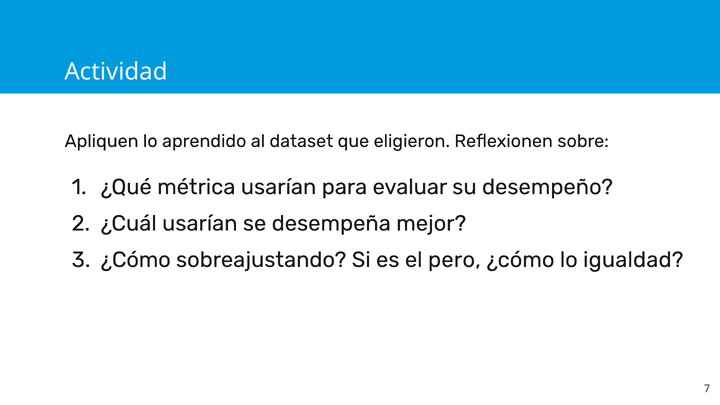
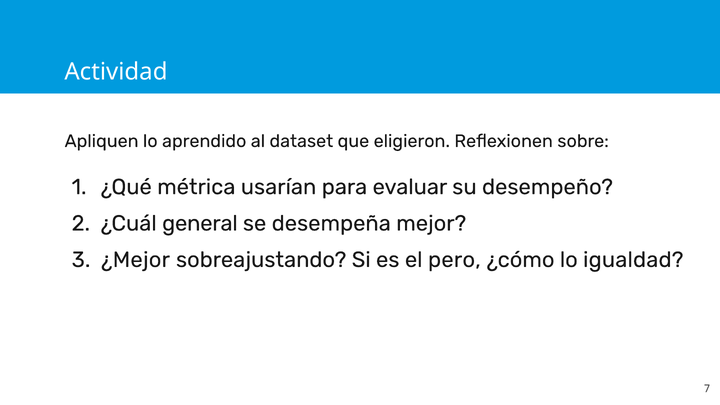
¿Cuál usarían: usarían -> general (200, 223)
¿Cómo: ¿Cómo -> ¿Mejor (135, 260)
